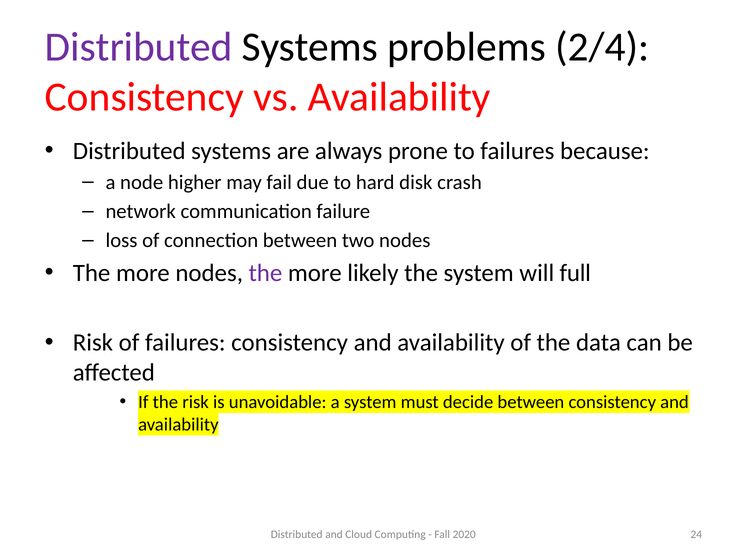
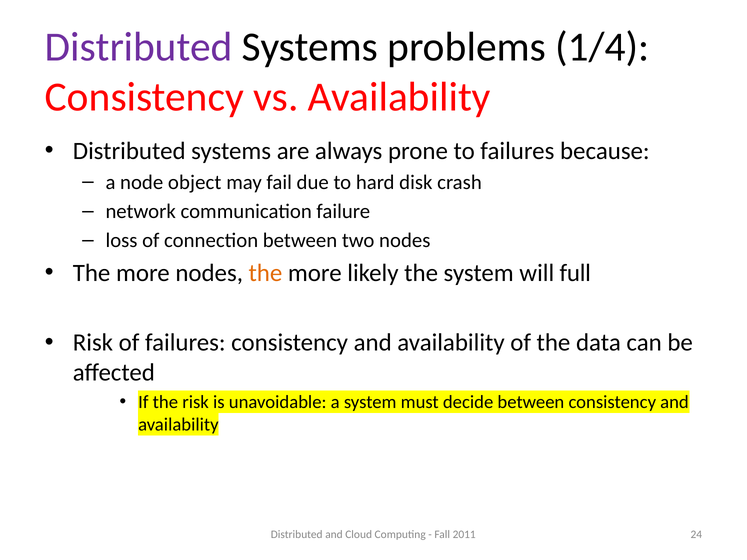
2/4: 2/4 -> 1/4 (602, 47)
higher: higher -> object (195, 182)
the colour: purple -> orange (265, 273)
2020: 2020 -> 2011 (464, 535)
